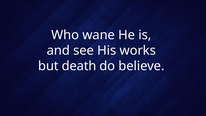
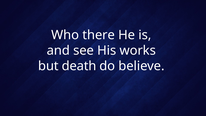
wane: wane -> there (99, 35)
